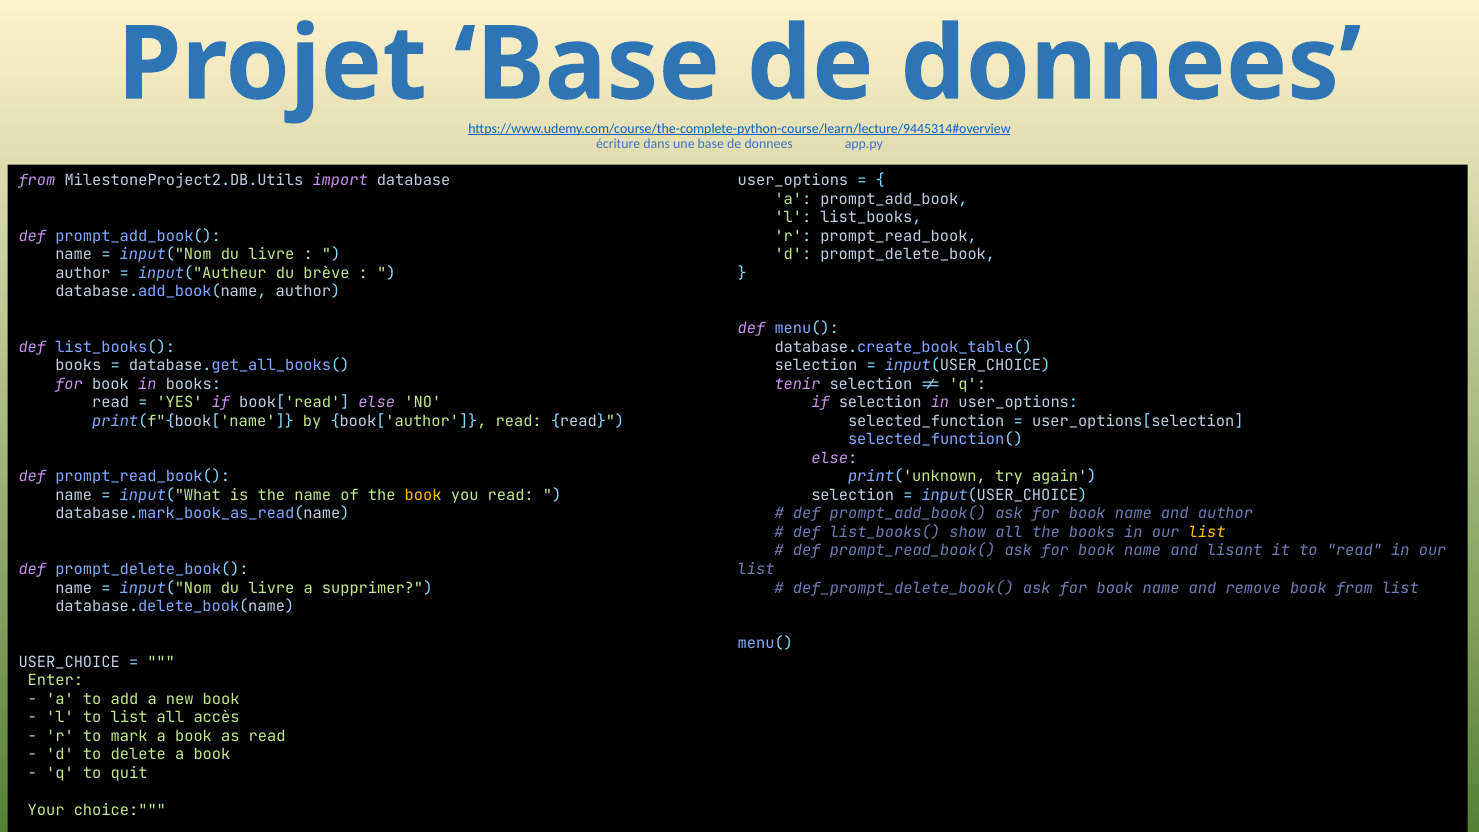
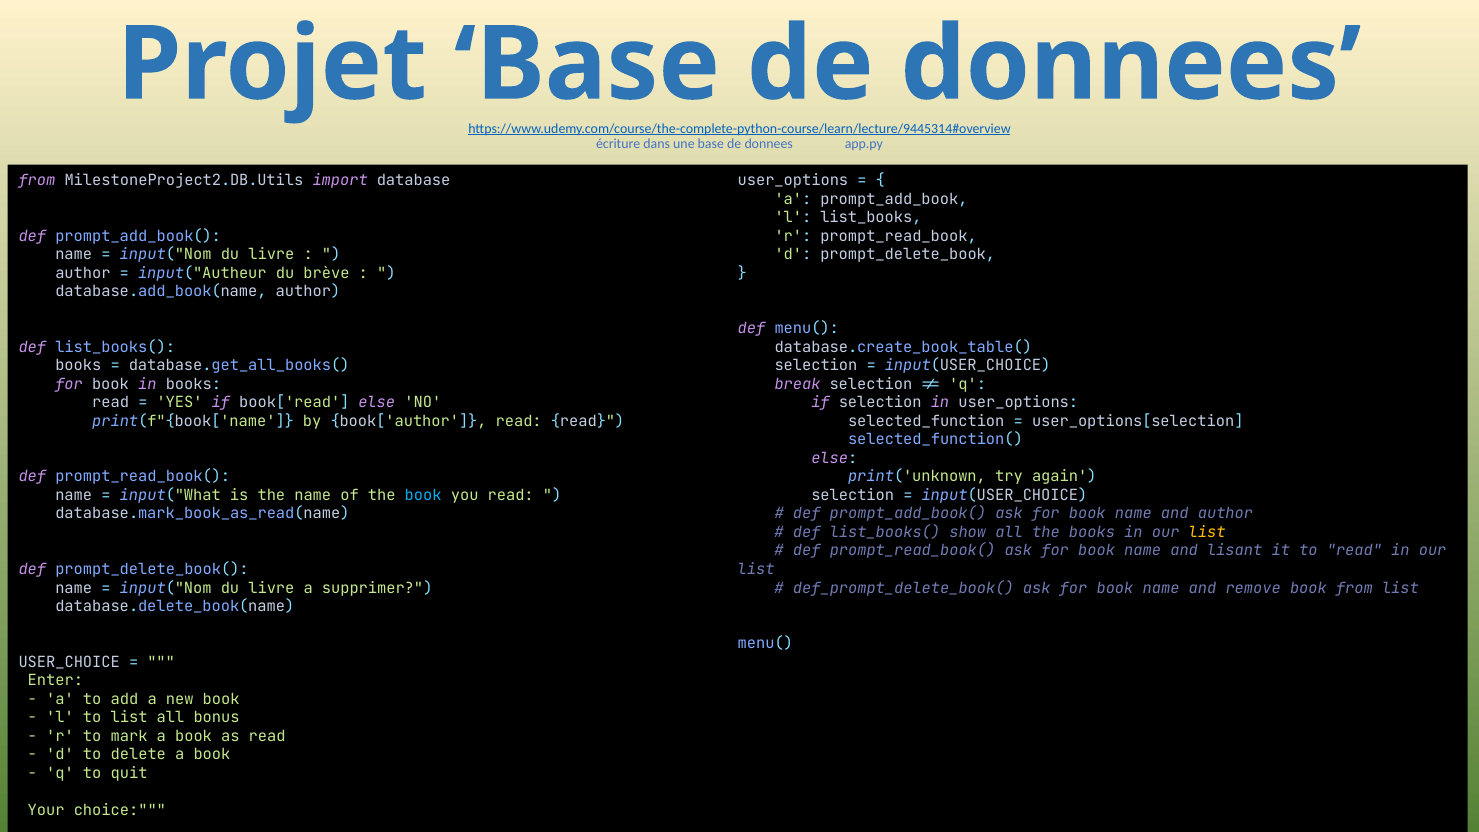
tenir: tenir -> break (798, 384)
book colour: yellow -> light blue (423, 495)
accès: accès -> bonus (217, 717)
